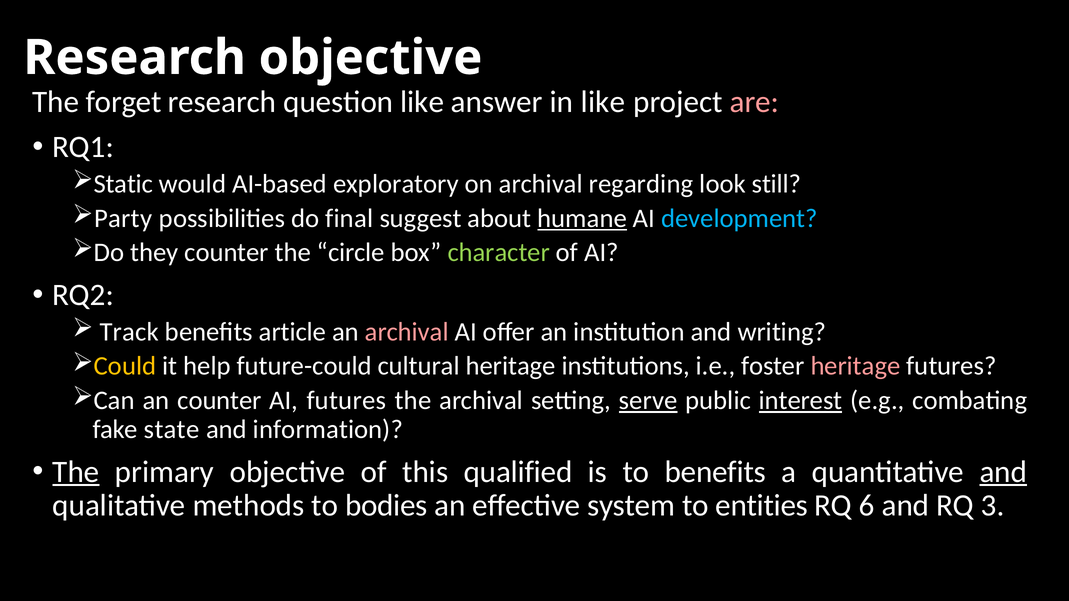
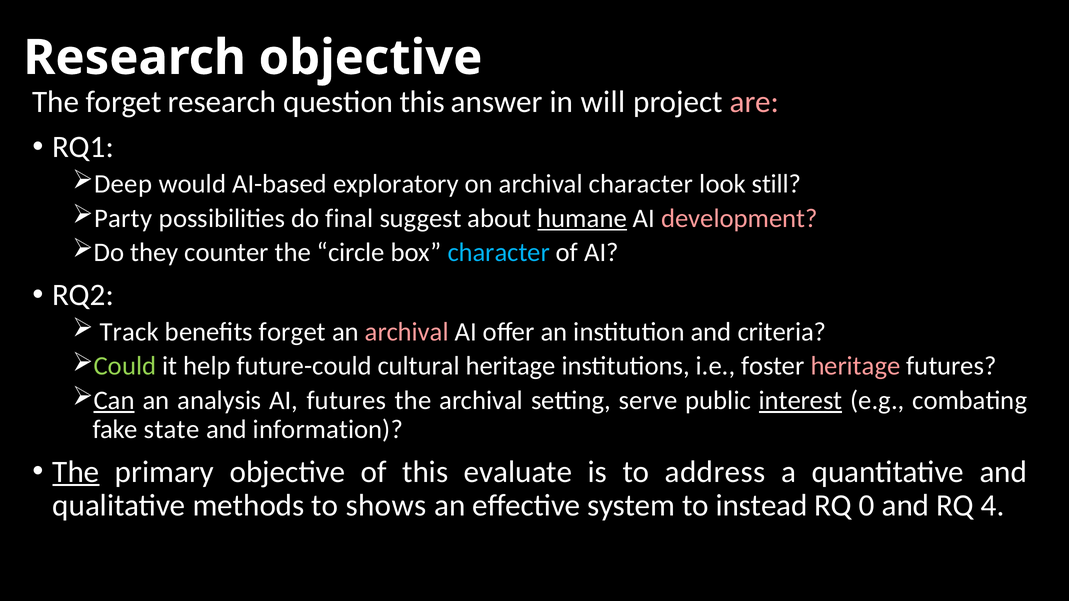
question like: like -> this (422, 102)
in like: like -> will (603, 102)
Static: Static -> Deep (123, 184)
archival regarding: regarding -> character (641, 184)
development colour: light blue -> pink (739, 218)
character colour: light green -> light blue (499, 253)
benefits article: article -> forget (292, 332)
writing: writing -> criteria (782, 332)
Could colour: yellow -> light green (125, 366)
Can underline: none -> present (114, 401)
an counter: counter -> analysis (219, 401)
serve underline: present -> none (648, 401)
qualified: qualified -> evaluate (518, 472)
to benefits: benefits -> address (715, 472)
and underline: present -> none (1003, 472)
bodies: bodies -> shows (386, 506)
entities: entities -> instead (762, 506)
6: 6 -> 0 (867, 506)
3: 3 -> 4 (993, 506)
